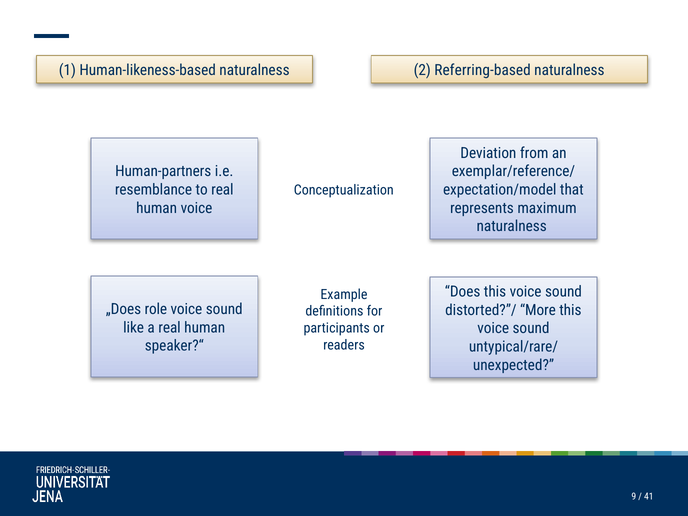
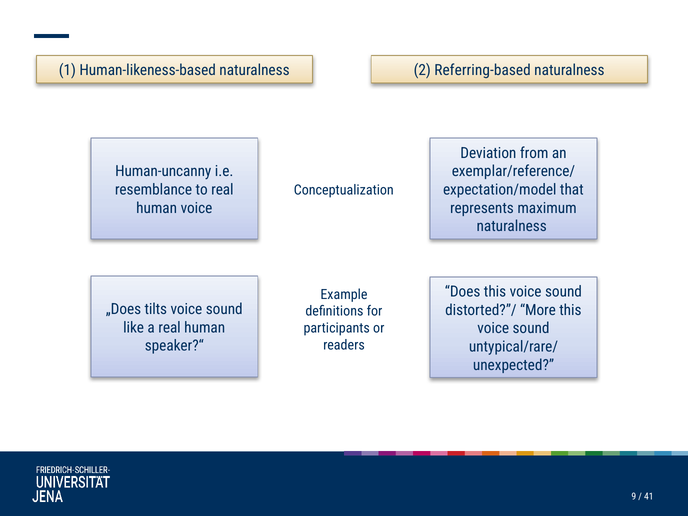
Human-partners: Human-partners -> Human-uncanny (163, 171)
role: role -> tilts (156, 309)
